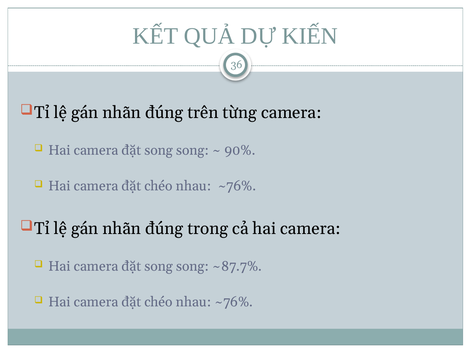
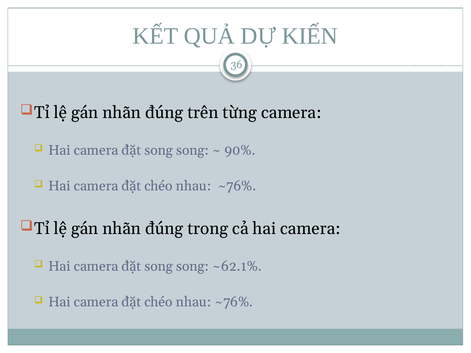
~87.7%: ~87.7% -> ~62.1% (237, 266)
